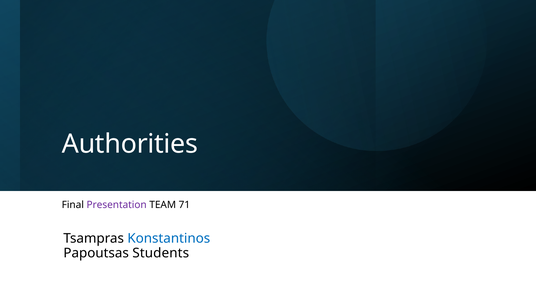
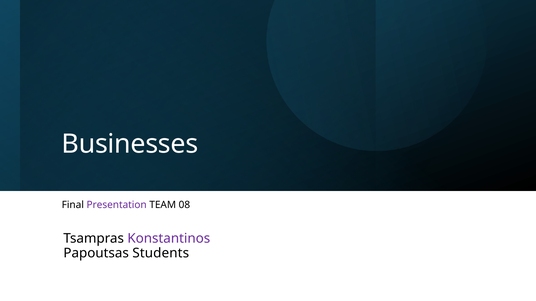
Authorities: Authorities -> Businesses (130, 144)
71: 71 -> 08 (184, 205)
Konstantinos colour: blue -> purple (169, 239)
